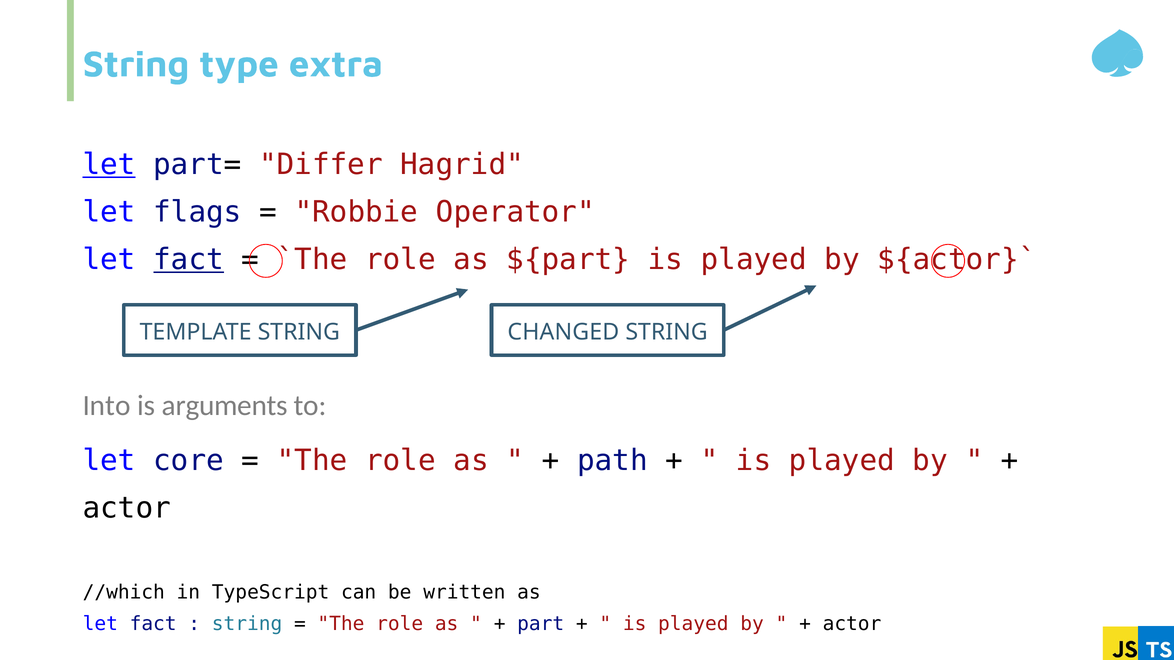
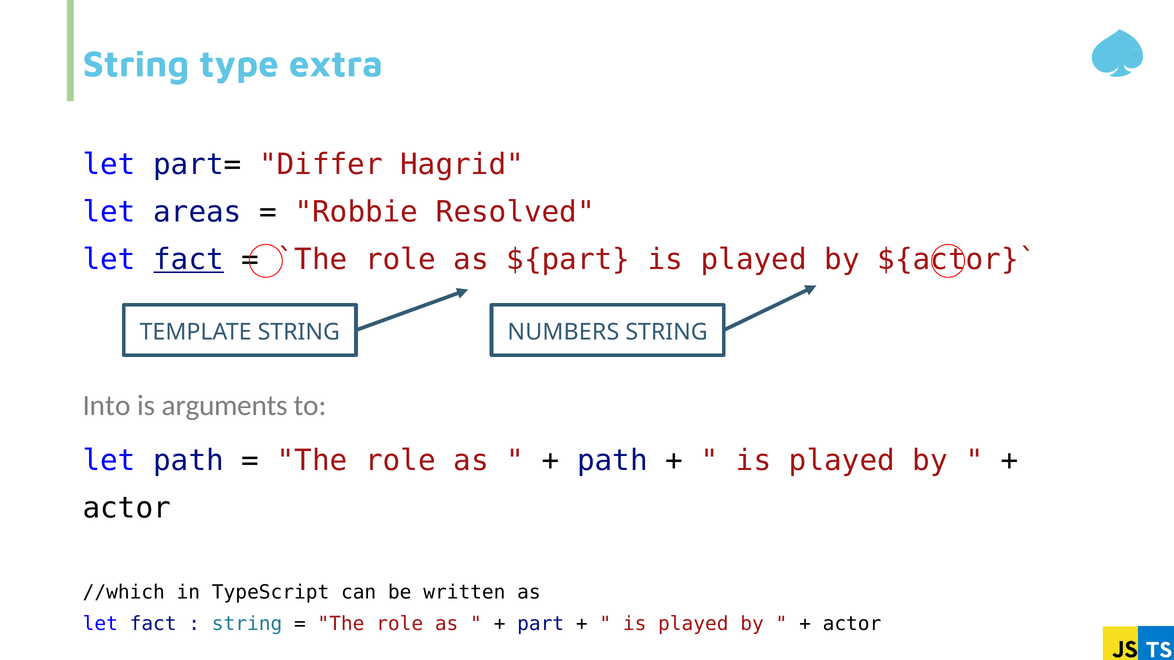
let underline: present -> none (109, 165)
flags: flags -> areas (197, 212)
Operator: Operator -> Resolved (515, 212)
CHANGED: CHANGED -> NUMBERS (563, 332)
let core: core -> path (189, 461)
